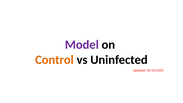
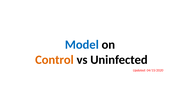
Model colour: purple -> blue (82, 45)
